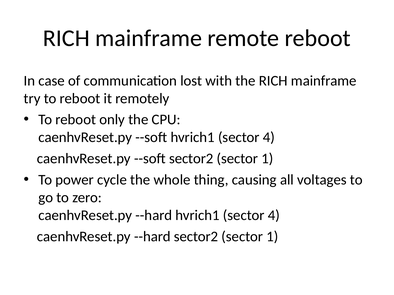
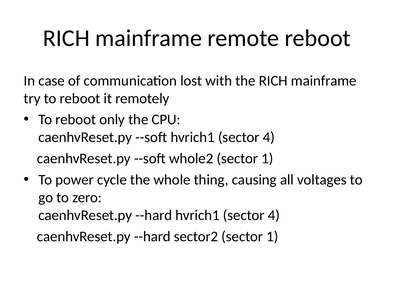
--soft sector2: sector2 -> whole2 (191, 159)
